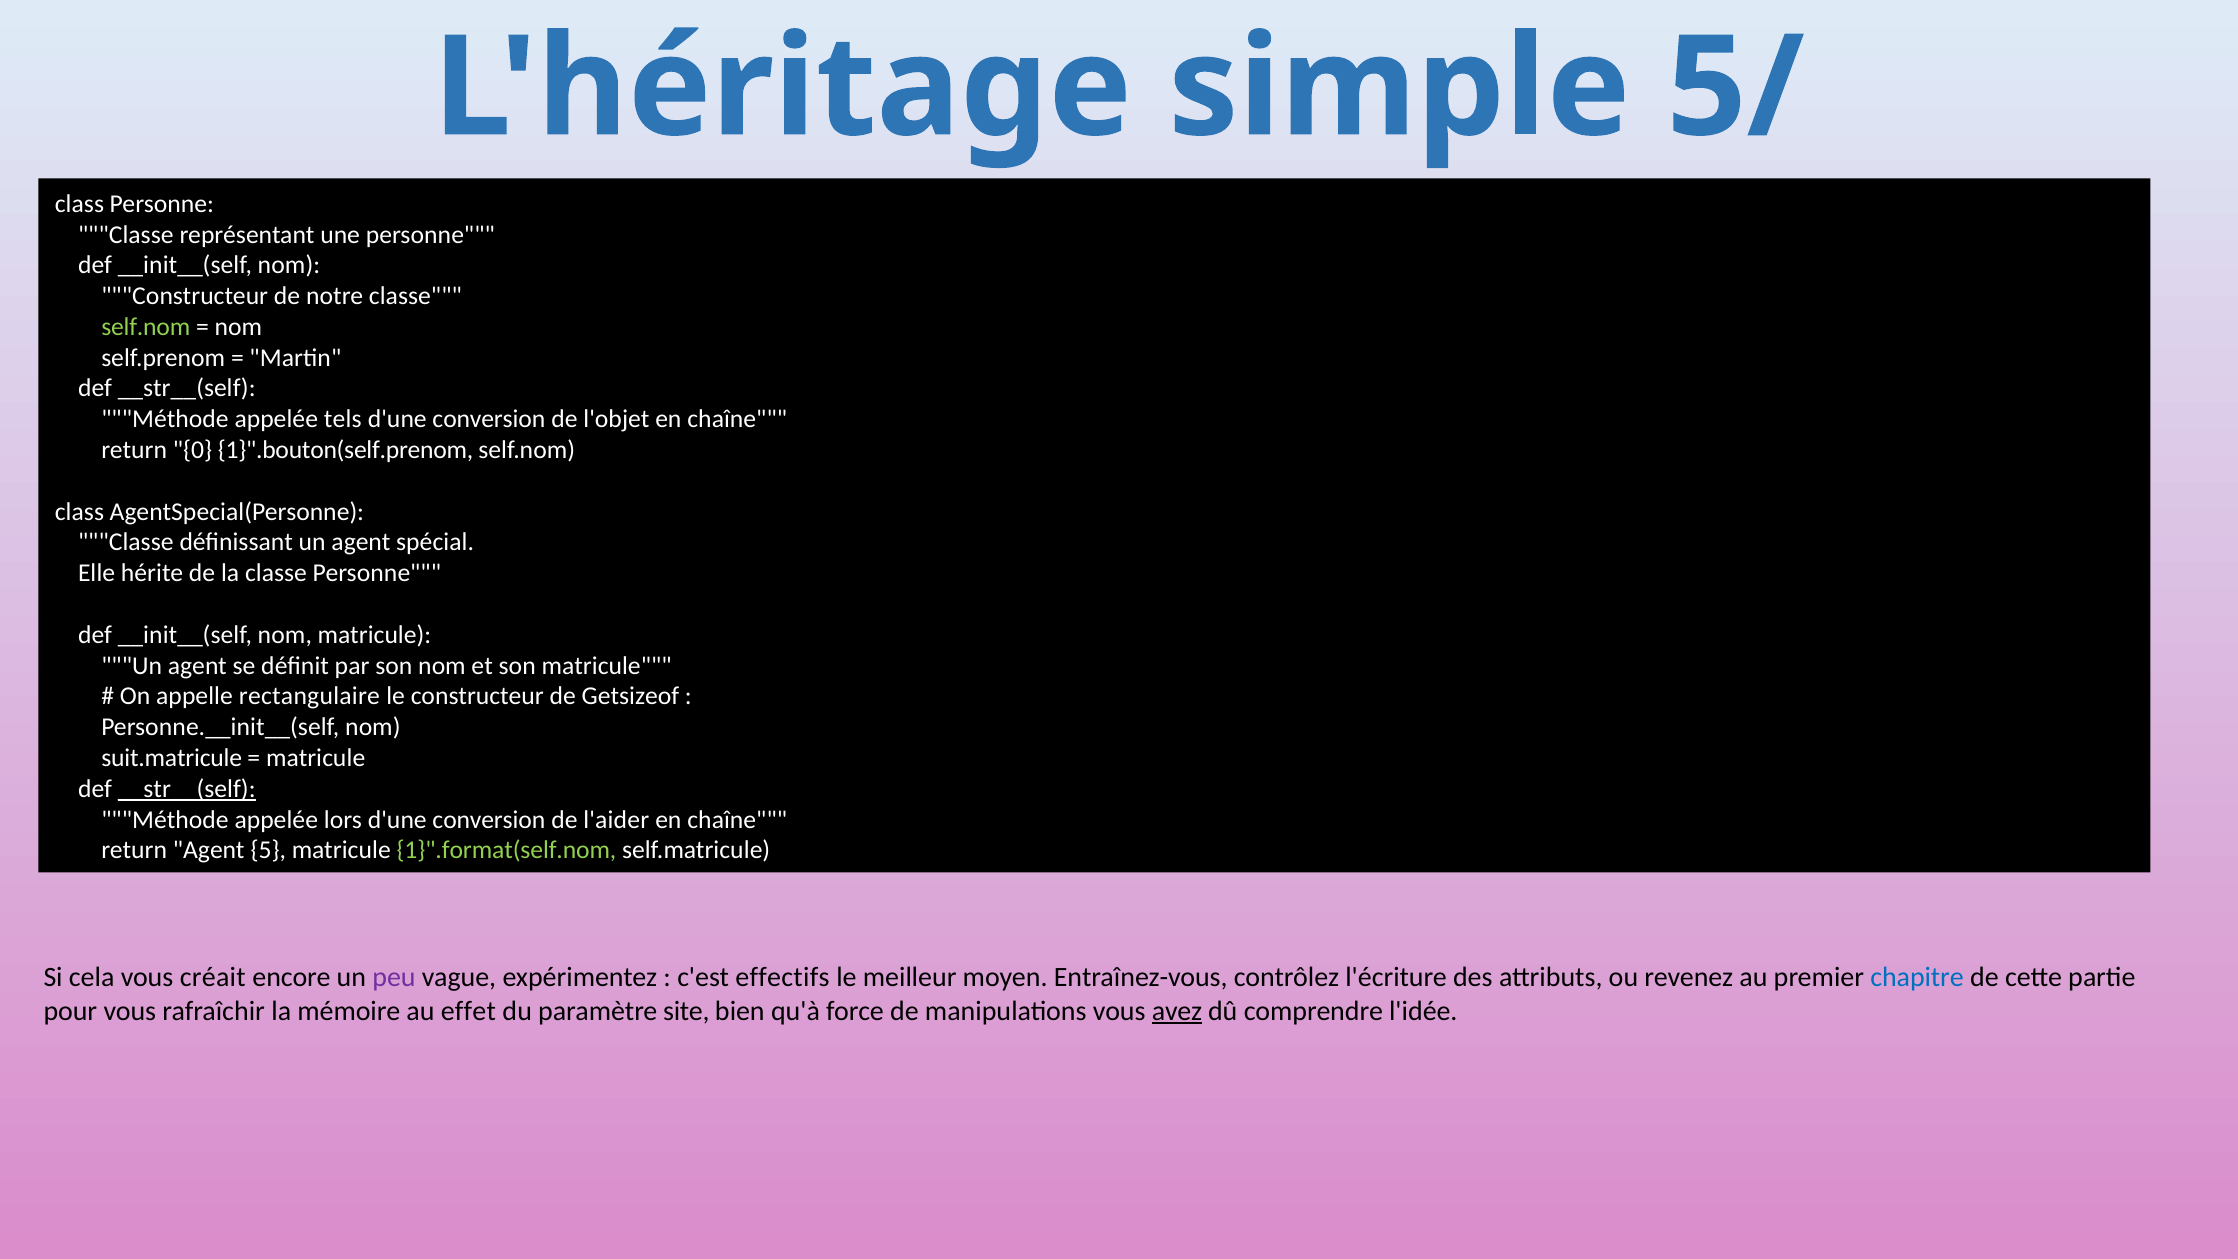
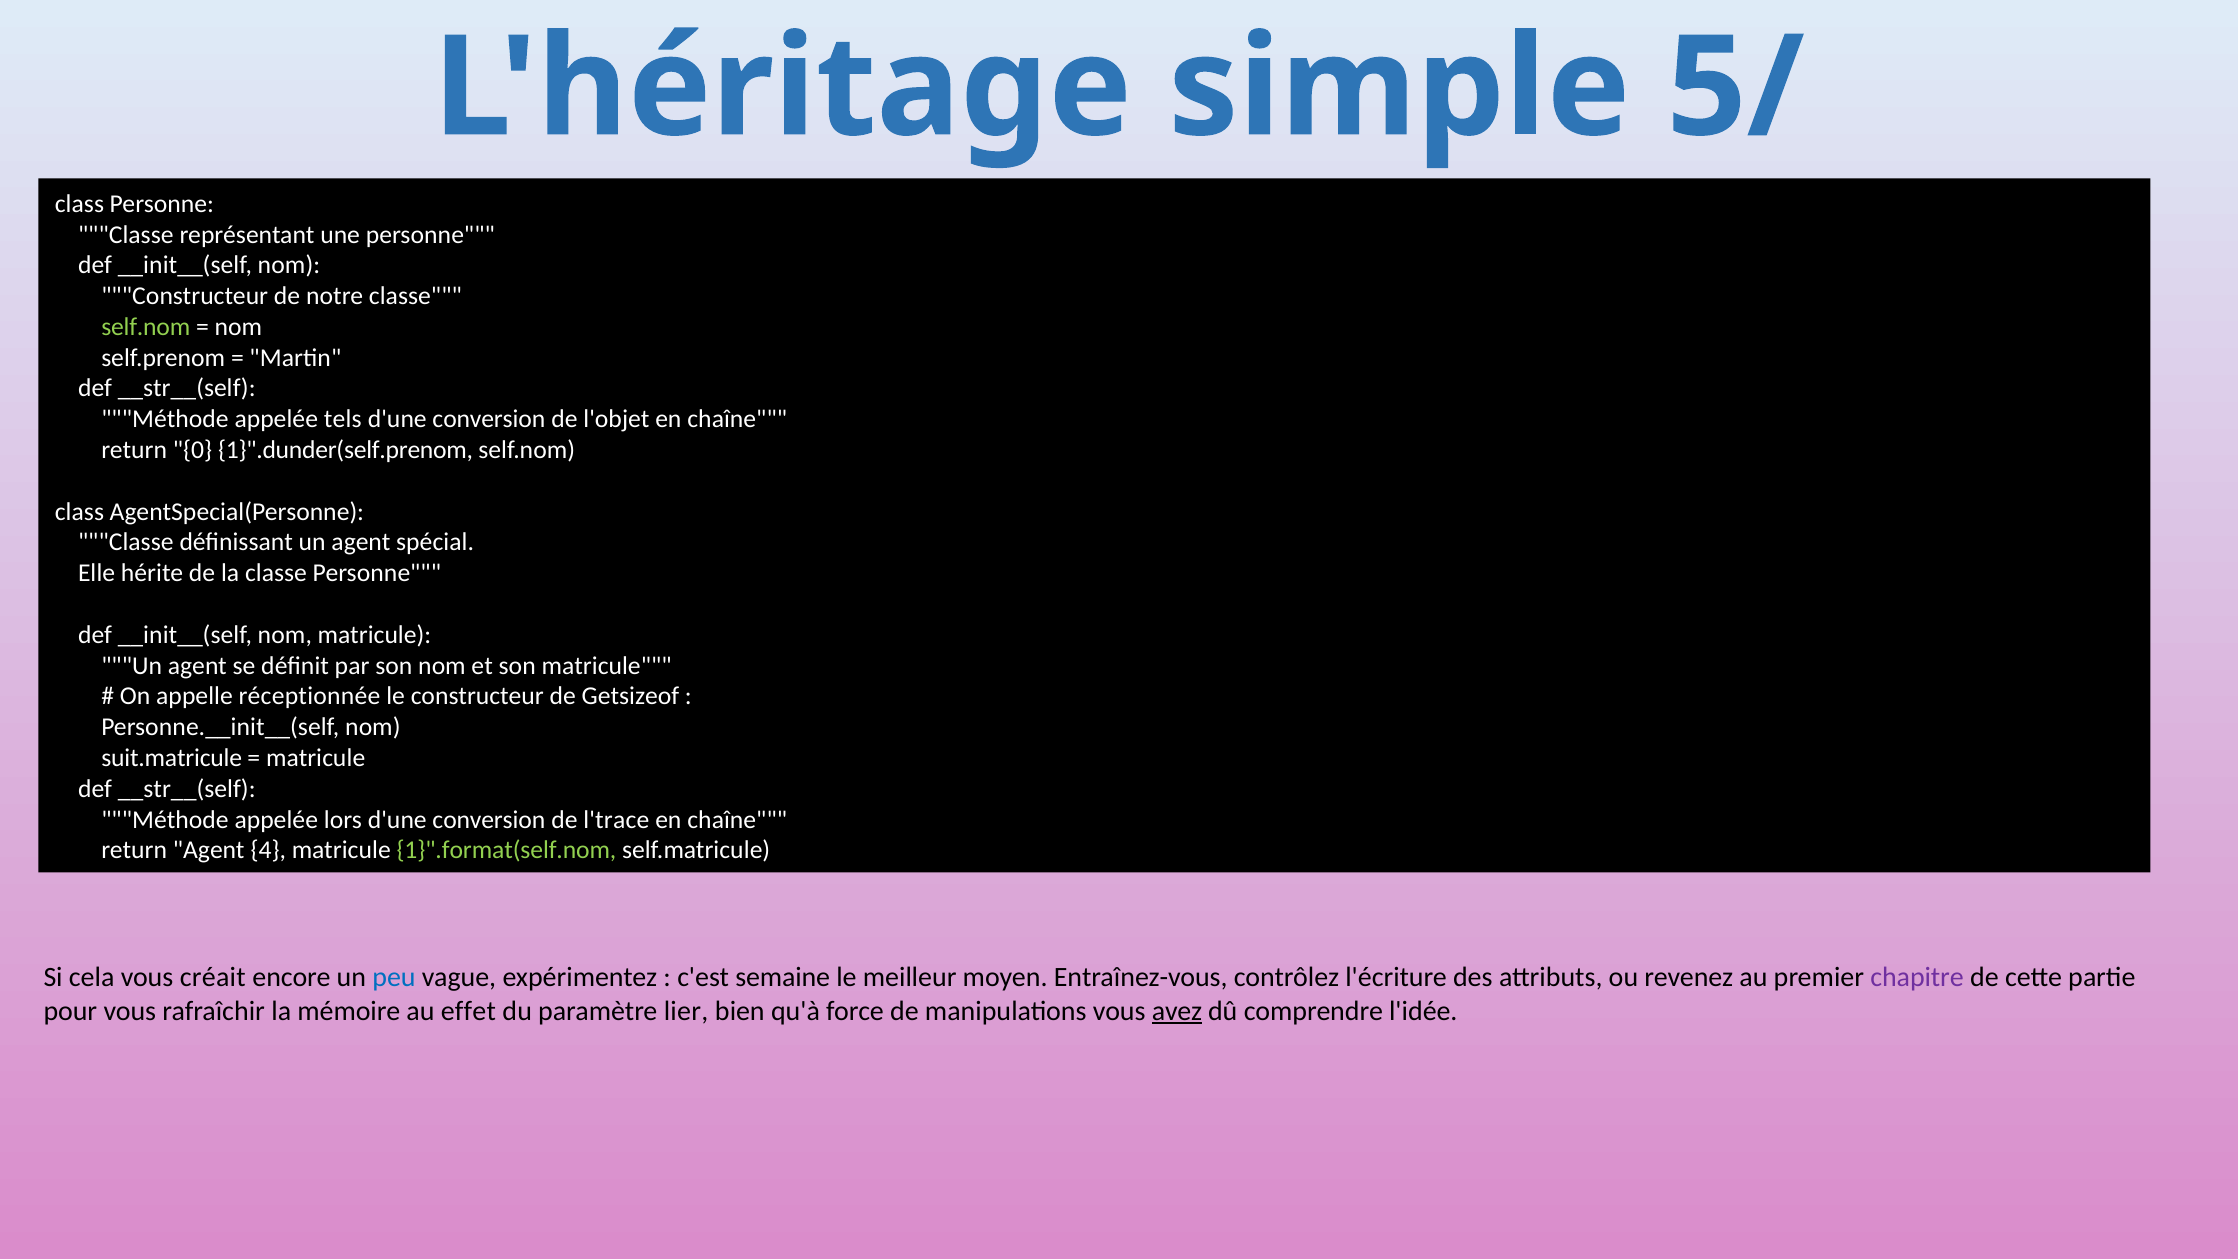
1}".bouton(self.prenom: 1}".bouton(self.prenom -> 1}".dunder(self.prenom (346, 450)
rectangulaire: rectangulaire -> réceptionnée (309, 696)
__str__(self underline: present -> none (187, 789)
l'aider: l'aider -> l'trace (616, 820)
5: 5 -> 4 (268, 850)
peu colour: purple -> blue (394, 977)
effectifs: effectifs -> semaine (783, 977)
chapitre colour: blue -> purple (1917, 977)
site: site -> lier (686, 1011)
